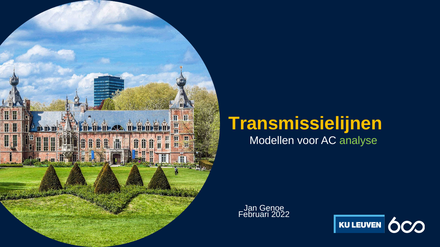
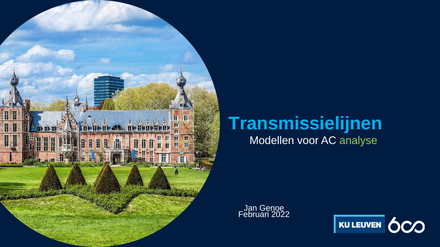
Transmissielijnen colour: yellow -> light blue (305, 124)
